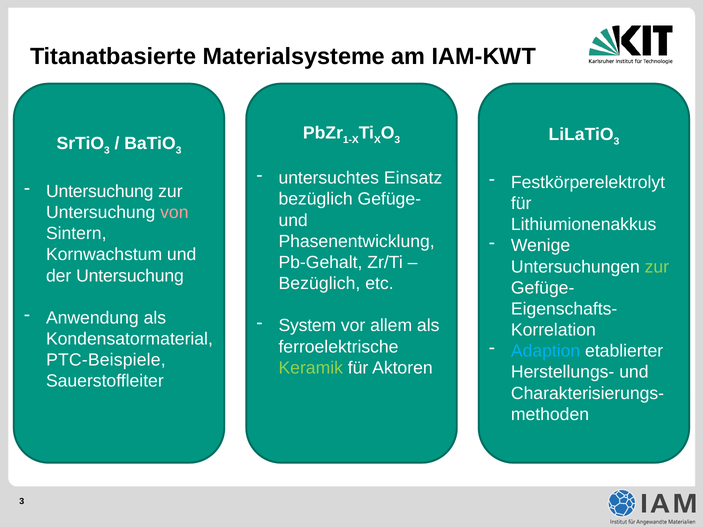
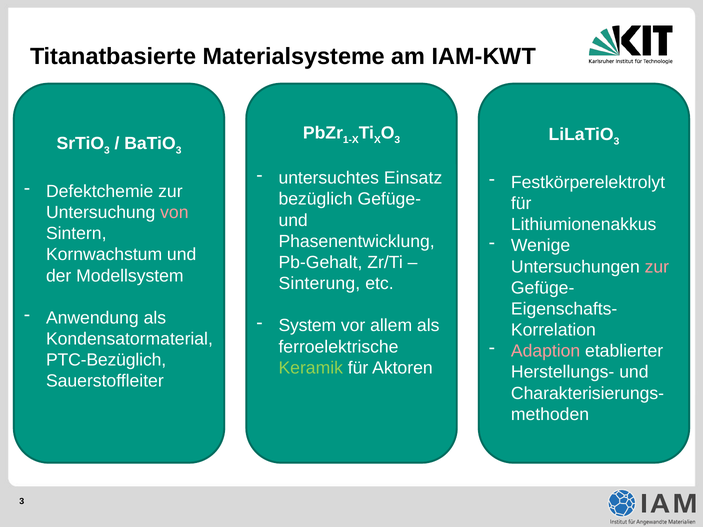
Untersuchung: Untersuchung -> Defektchemie (100, 192)
zur colour: light green -> pink (657, 267)
der Untersuchung: Untersuchung -> Modellsystem (130, 276)
Bezüglich: Bezüglich -> Sinterung (319, 284)
Adaption colour: light blue -> pink (546, 351)
PTC-Beispiele: PTC-Beispiele -> PTC-Bezüglich (106, 360)
